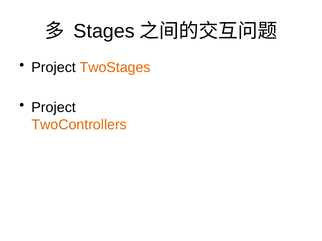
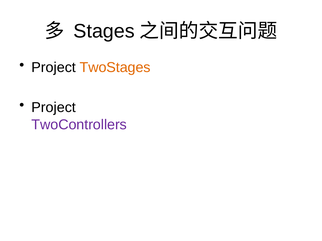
TwoControllers colour: orange -> purple (79, 125)
